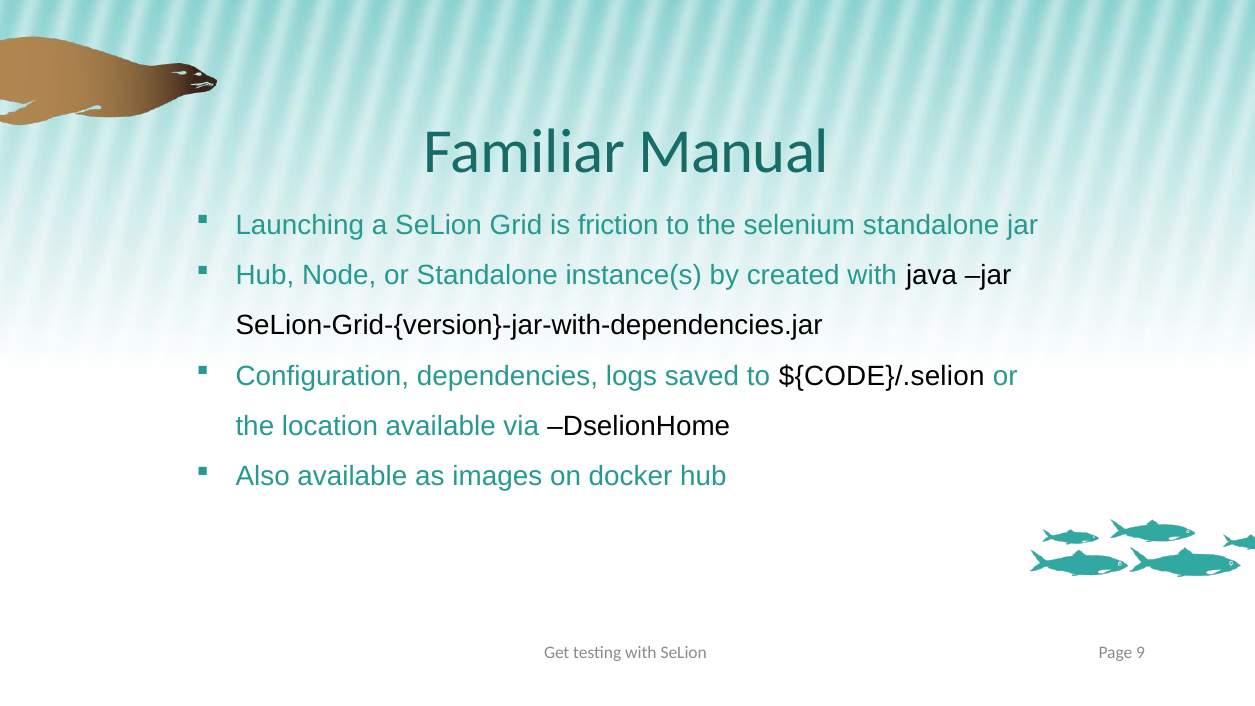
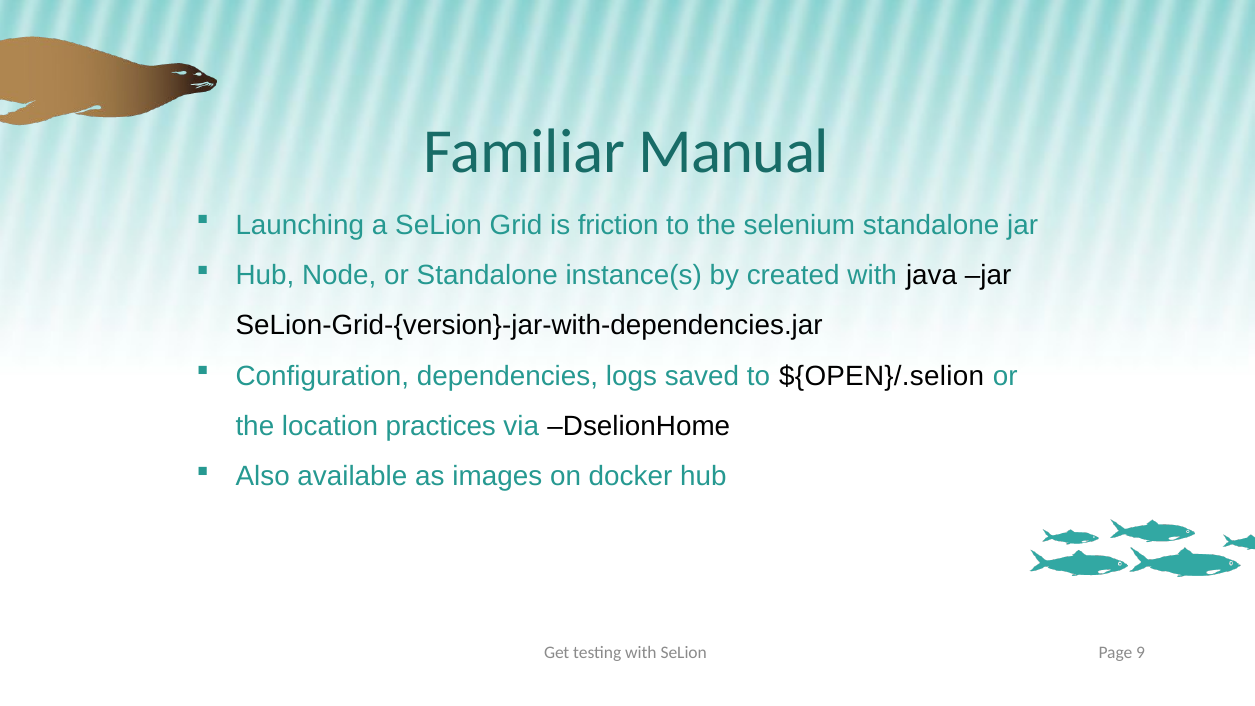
${CODE}/.selion: ${CODE}/.selion -> ${OPEN}/.selion (882, 376)
location available: available -> practices (441, 426)
